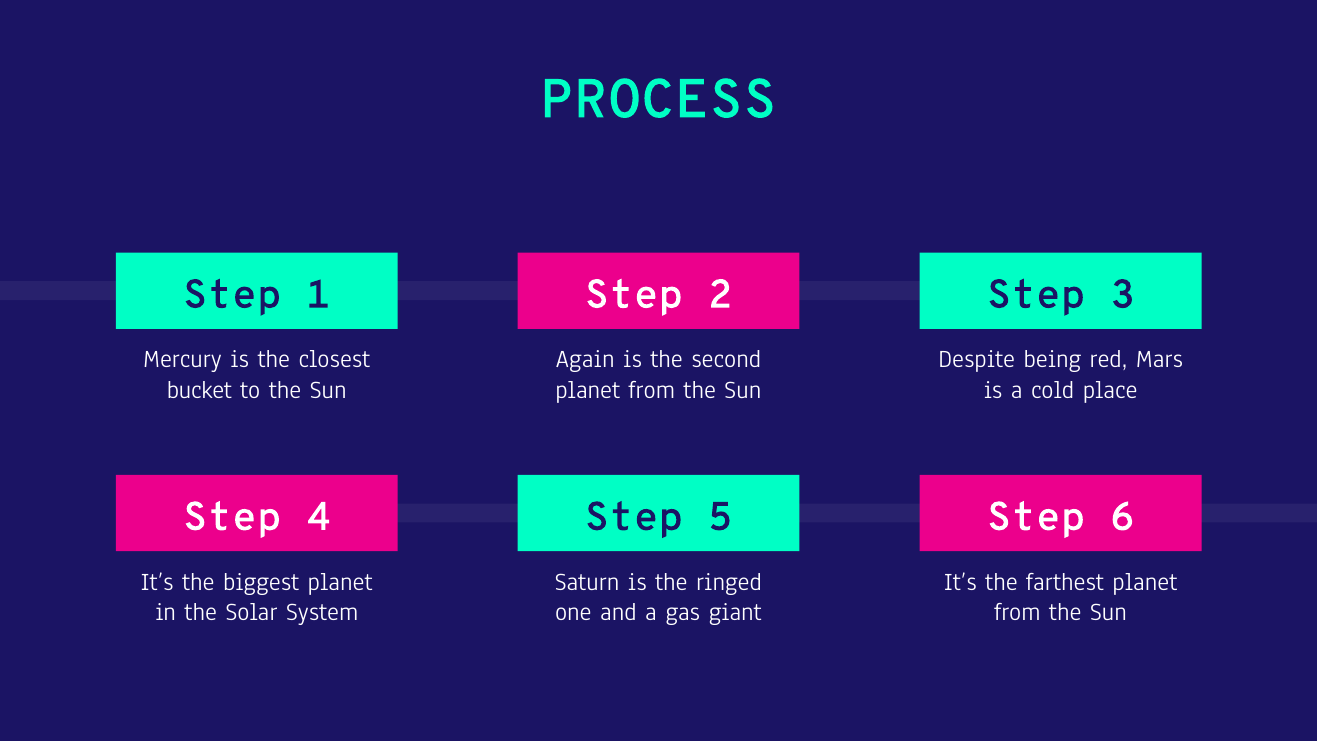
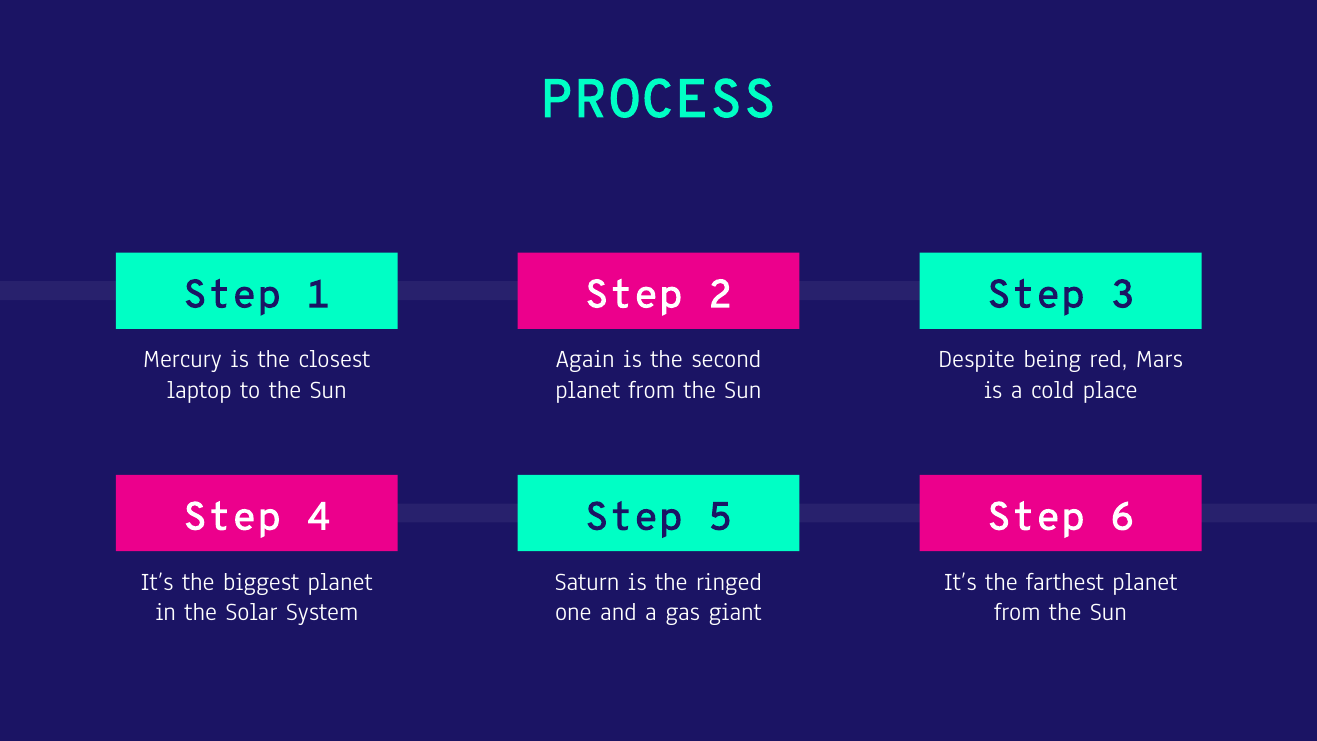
bucket: bucket -> laptop (199, 390)
